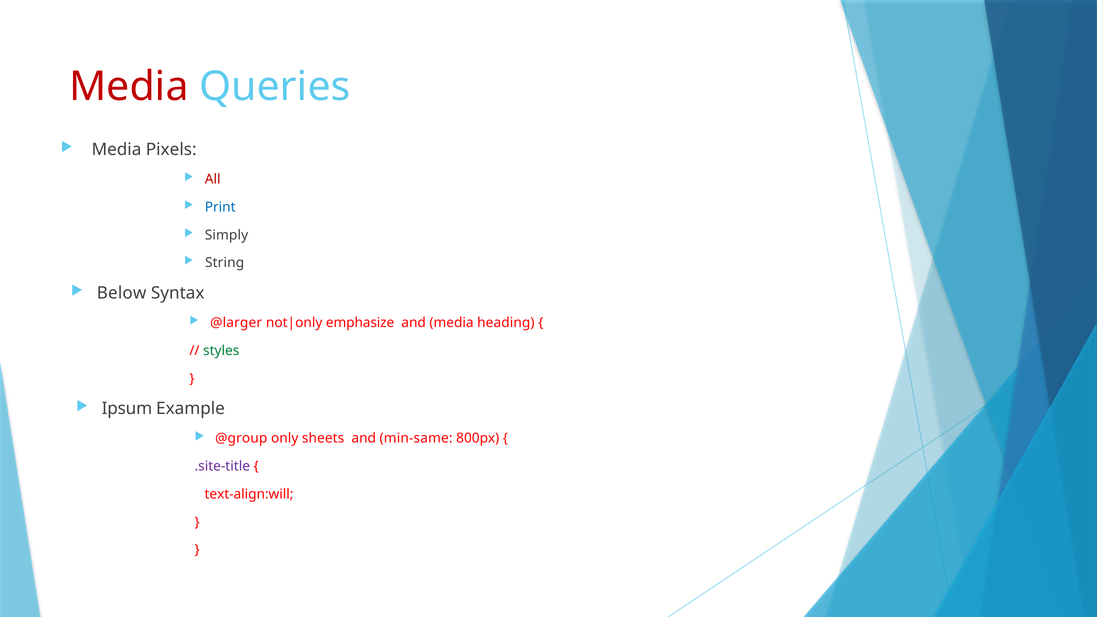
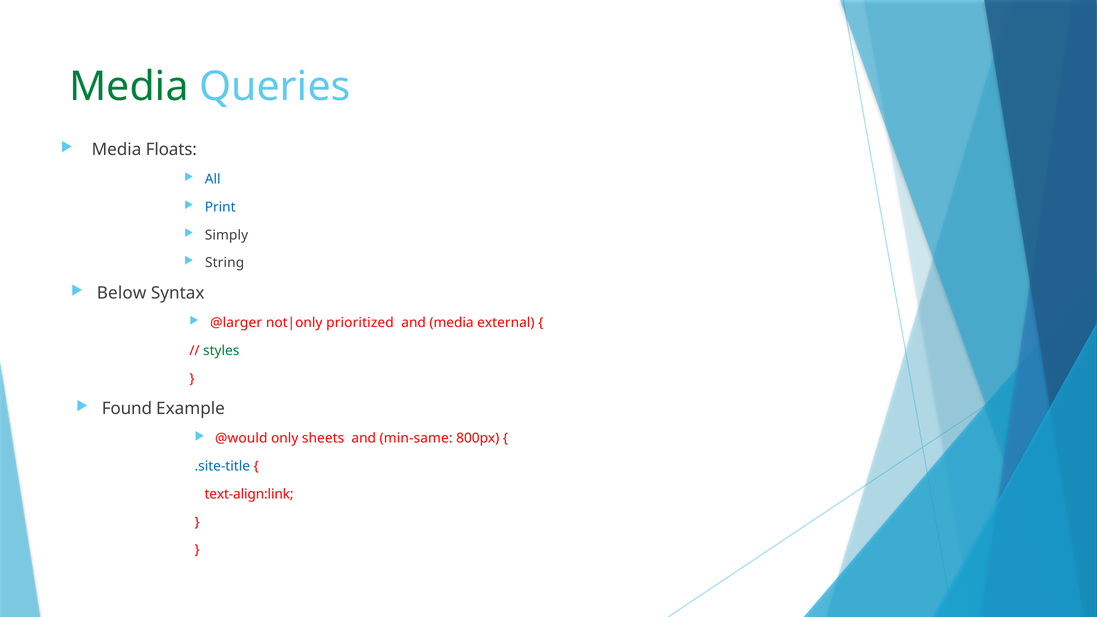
Media colour: red -> green (129, 87)
Pixels: Pixels -> Floats (171, 150)
All colour: red -> blue (213, 179)
emphasize: emphasize -> prioritized (360, 323)
heading: heading -> external (506, 323)
Ipsum: Ipsum -> Found (127, 409)
@group: @group -> @would (241, 438)
.site-title colour: purple -> blue (222, 466)
text-align:will: text-align:will -> text-align:link (249, 494)
